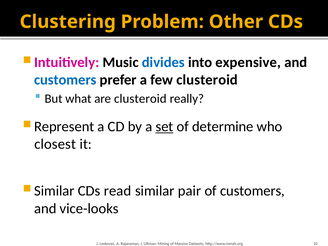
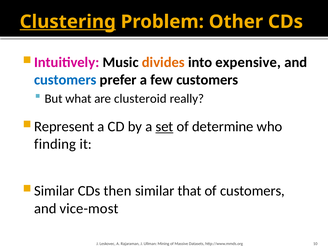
Clustering underline: none -> present (68, 22)
divides colour: blue -> orange (163, 62)
few clusteroid: clusteroid -> customers (207, 80)
closest: closest -> finding (55, 144)
read: read -> then (118, 191)
pair: pair -> that (190, 191)
vice-looks: vice-looks -> vice-most (89, 208)
